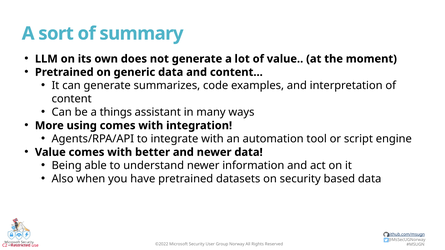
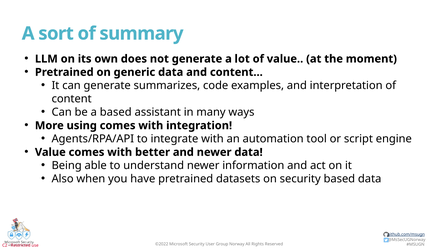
a things: things -> based (116, 112)
